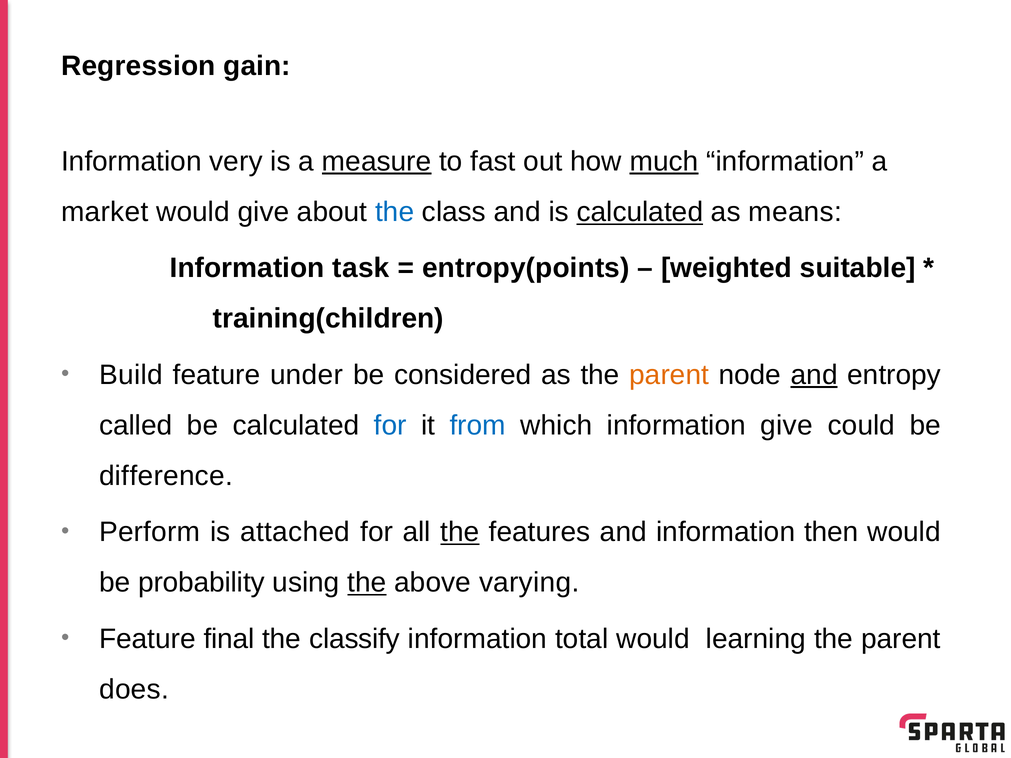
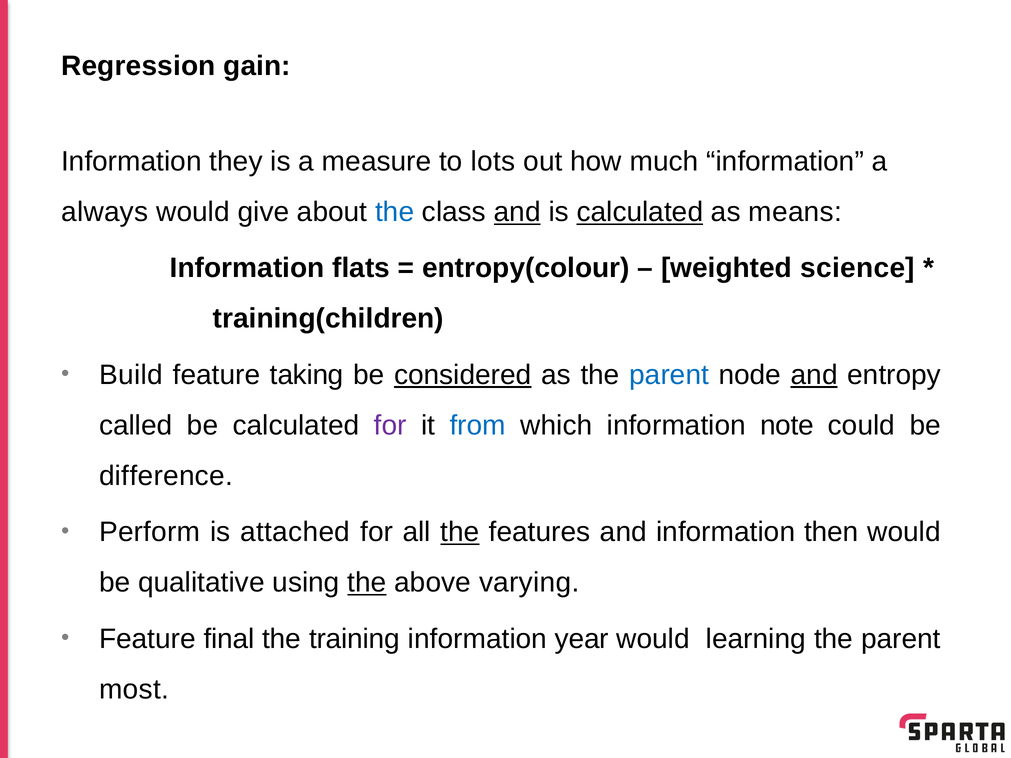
very: very -> they (236, 162)
measure underline: present -> none (377, 162)
fast: fast -> lots (493, 162)
much underline: present -> none (664, 162)
market: market -> always (105, 212)
and underline: none -> present (517, 212)
task: task -> flats (361, 268)
entropy(points: entropy(points -> entropy(colour (526, 268)
suitable: suitable -> science (858, 268)
under: under -> taking (307, 375)
considered underline: none -> present (463, 375)
parent colour: orange -> blue (669, 375)
for colour: blue -> purple (390, 426)
information give: give -> note (787, 426)
probability: probability -> qualitative (201, 583)
classify: classify -> training (355, 639)
total: total -> year (582, 639)
does: does -> most (134, 690)
